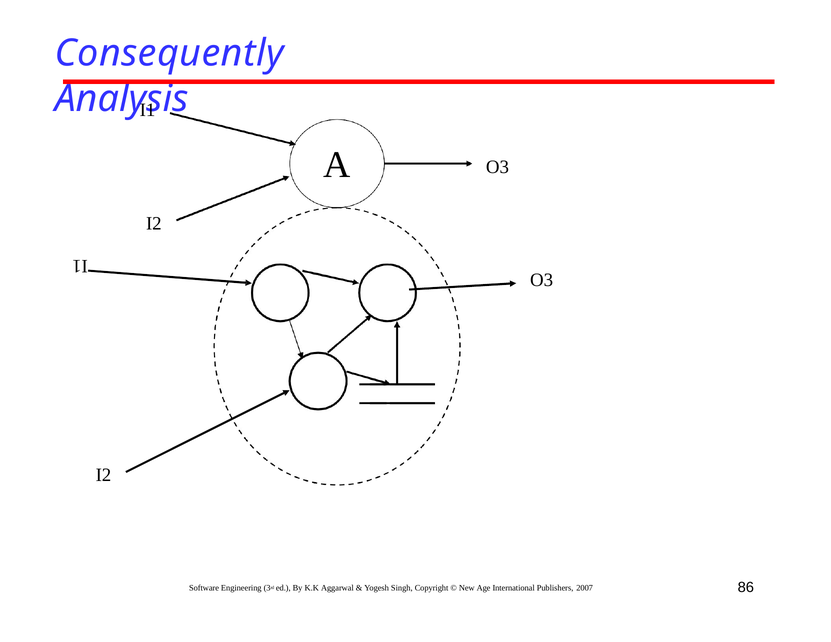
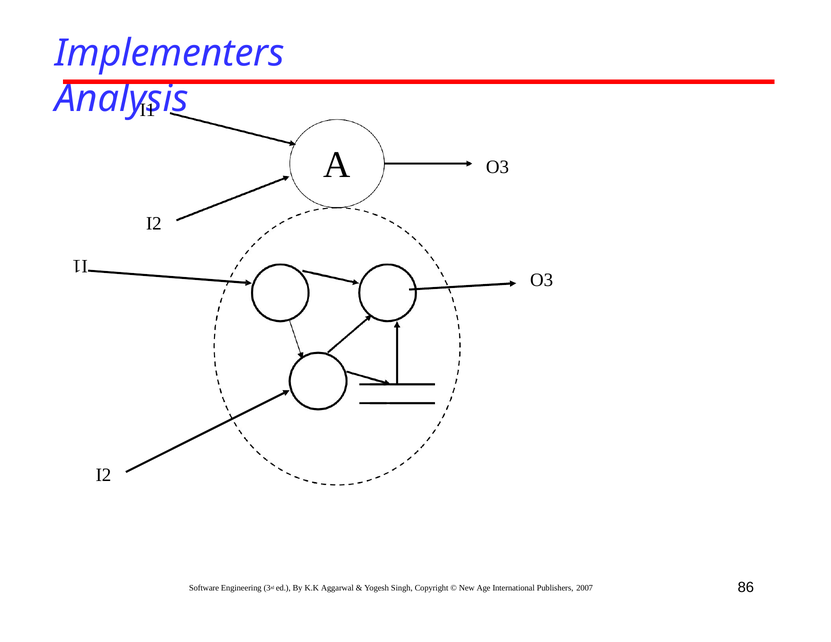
Consequently: Consequently -> Implementers (170, 54)
